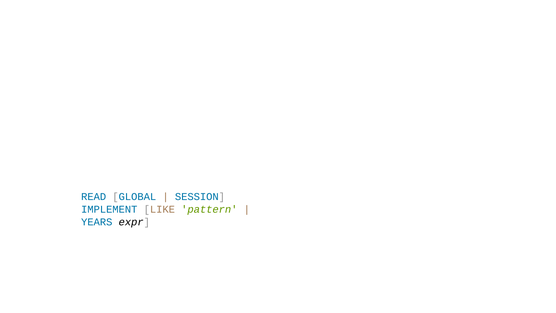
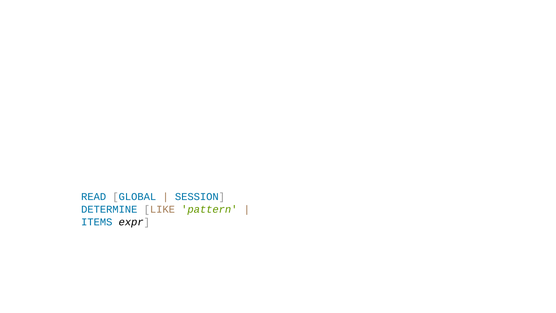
IMPLEMENT: IMPLEMENT -> DETERMINE (109, 209)
YEARS: YEARS -> ITEMS (97, 222)
